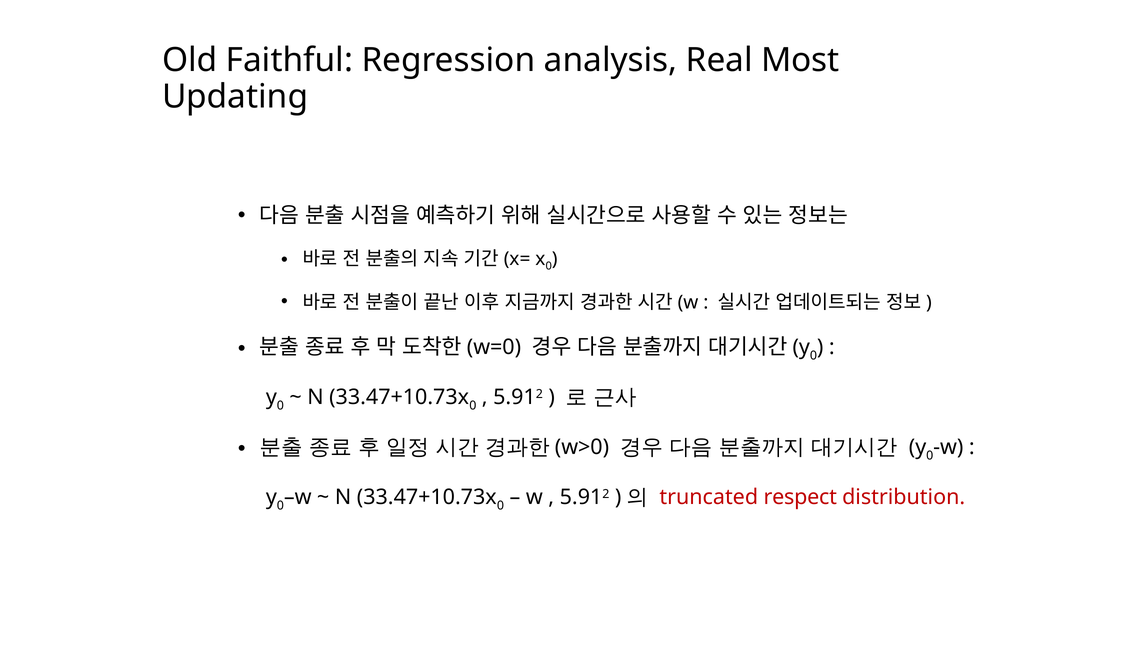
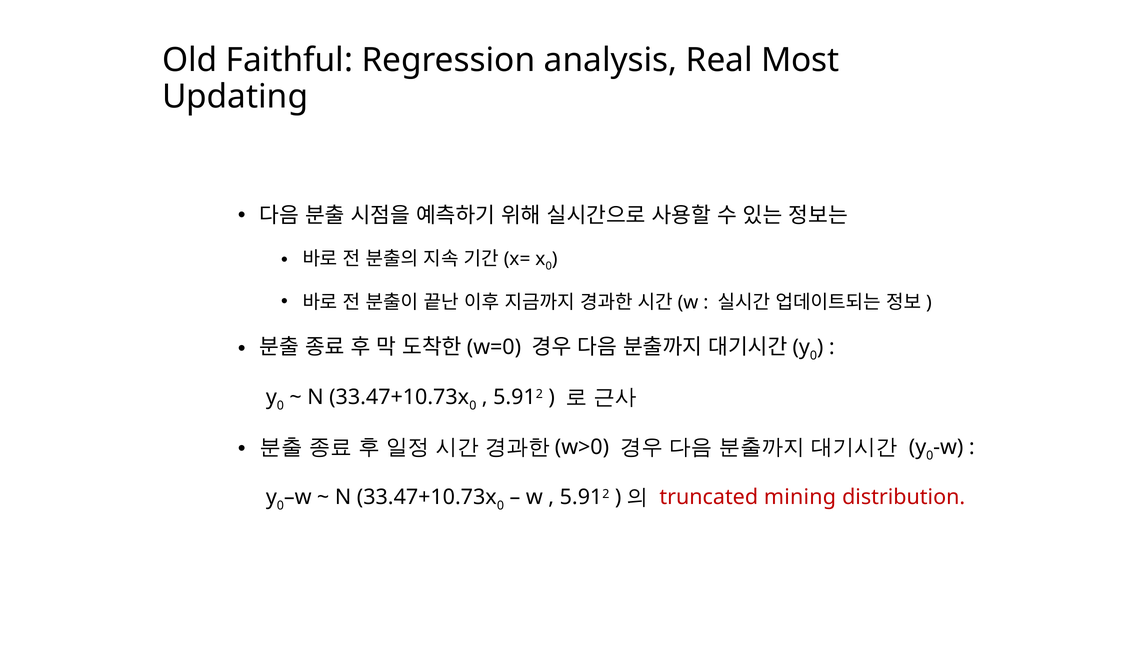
respect: respect -> mining (800, 497)
